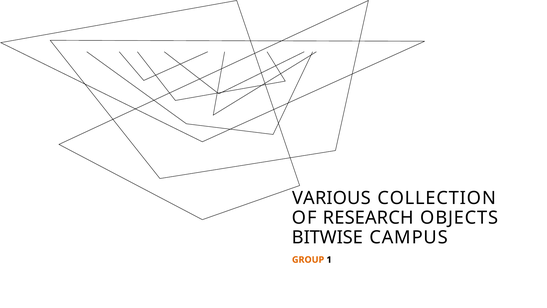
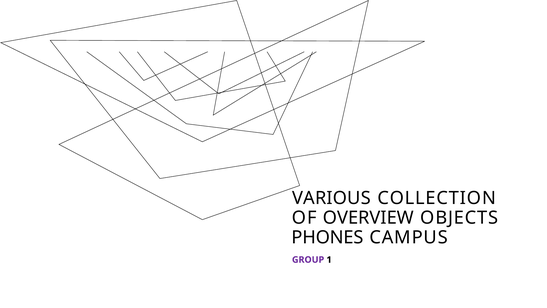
RESEARCH: RESEARCH -> OVERVIEW (368, 218)
BITWISE: BITWISE -> PHONES (328, 237)
GROUP colour: orange -> purple (308, 259)
